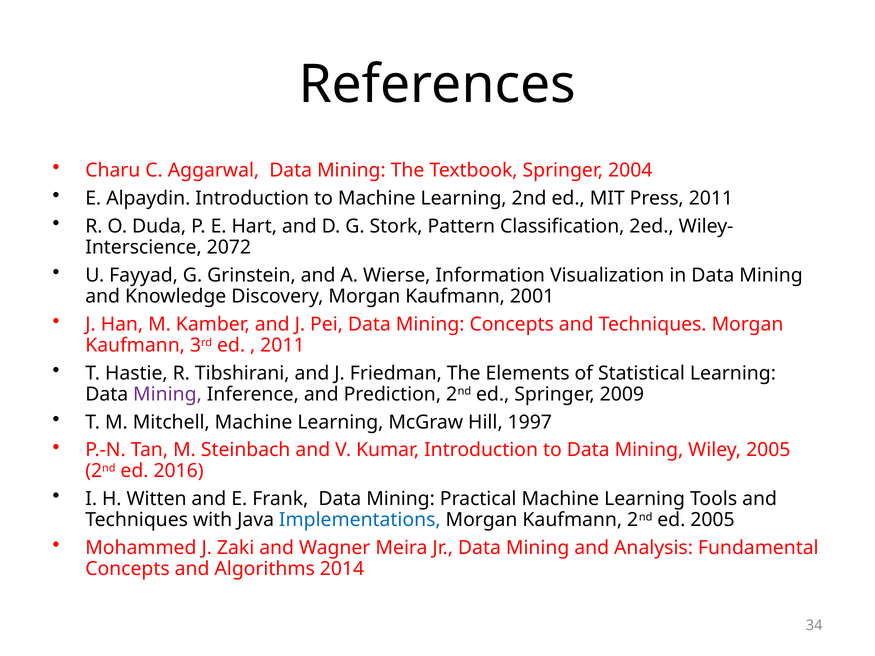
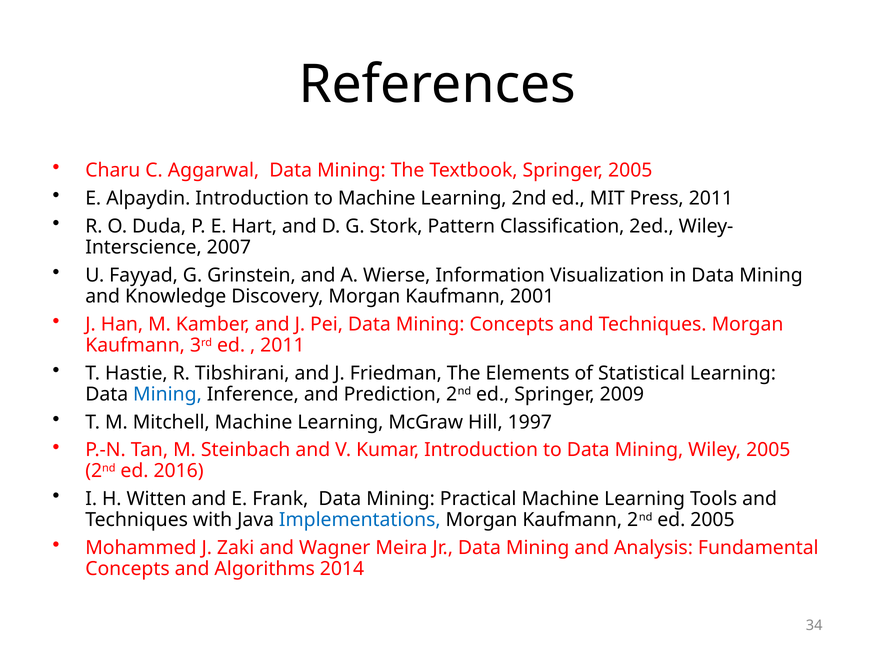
Springer 2004: 2004 -> 2005 (630, 171)
2072: 2072 -> 2007 (229, 247)
Mining colour: purple -> blue (167, 394)
